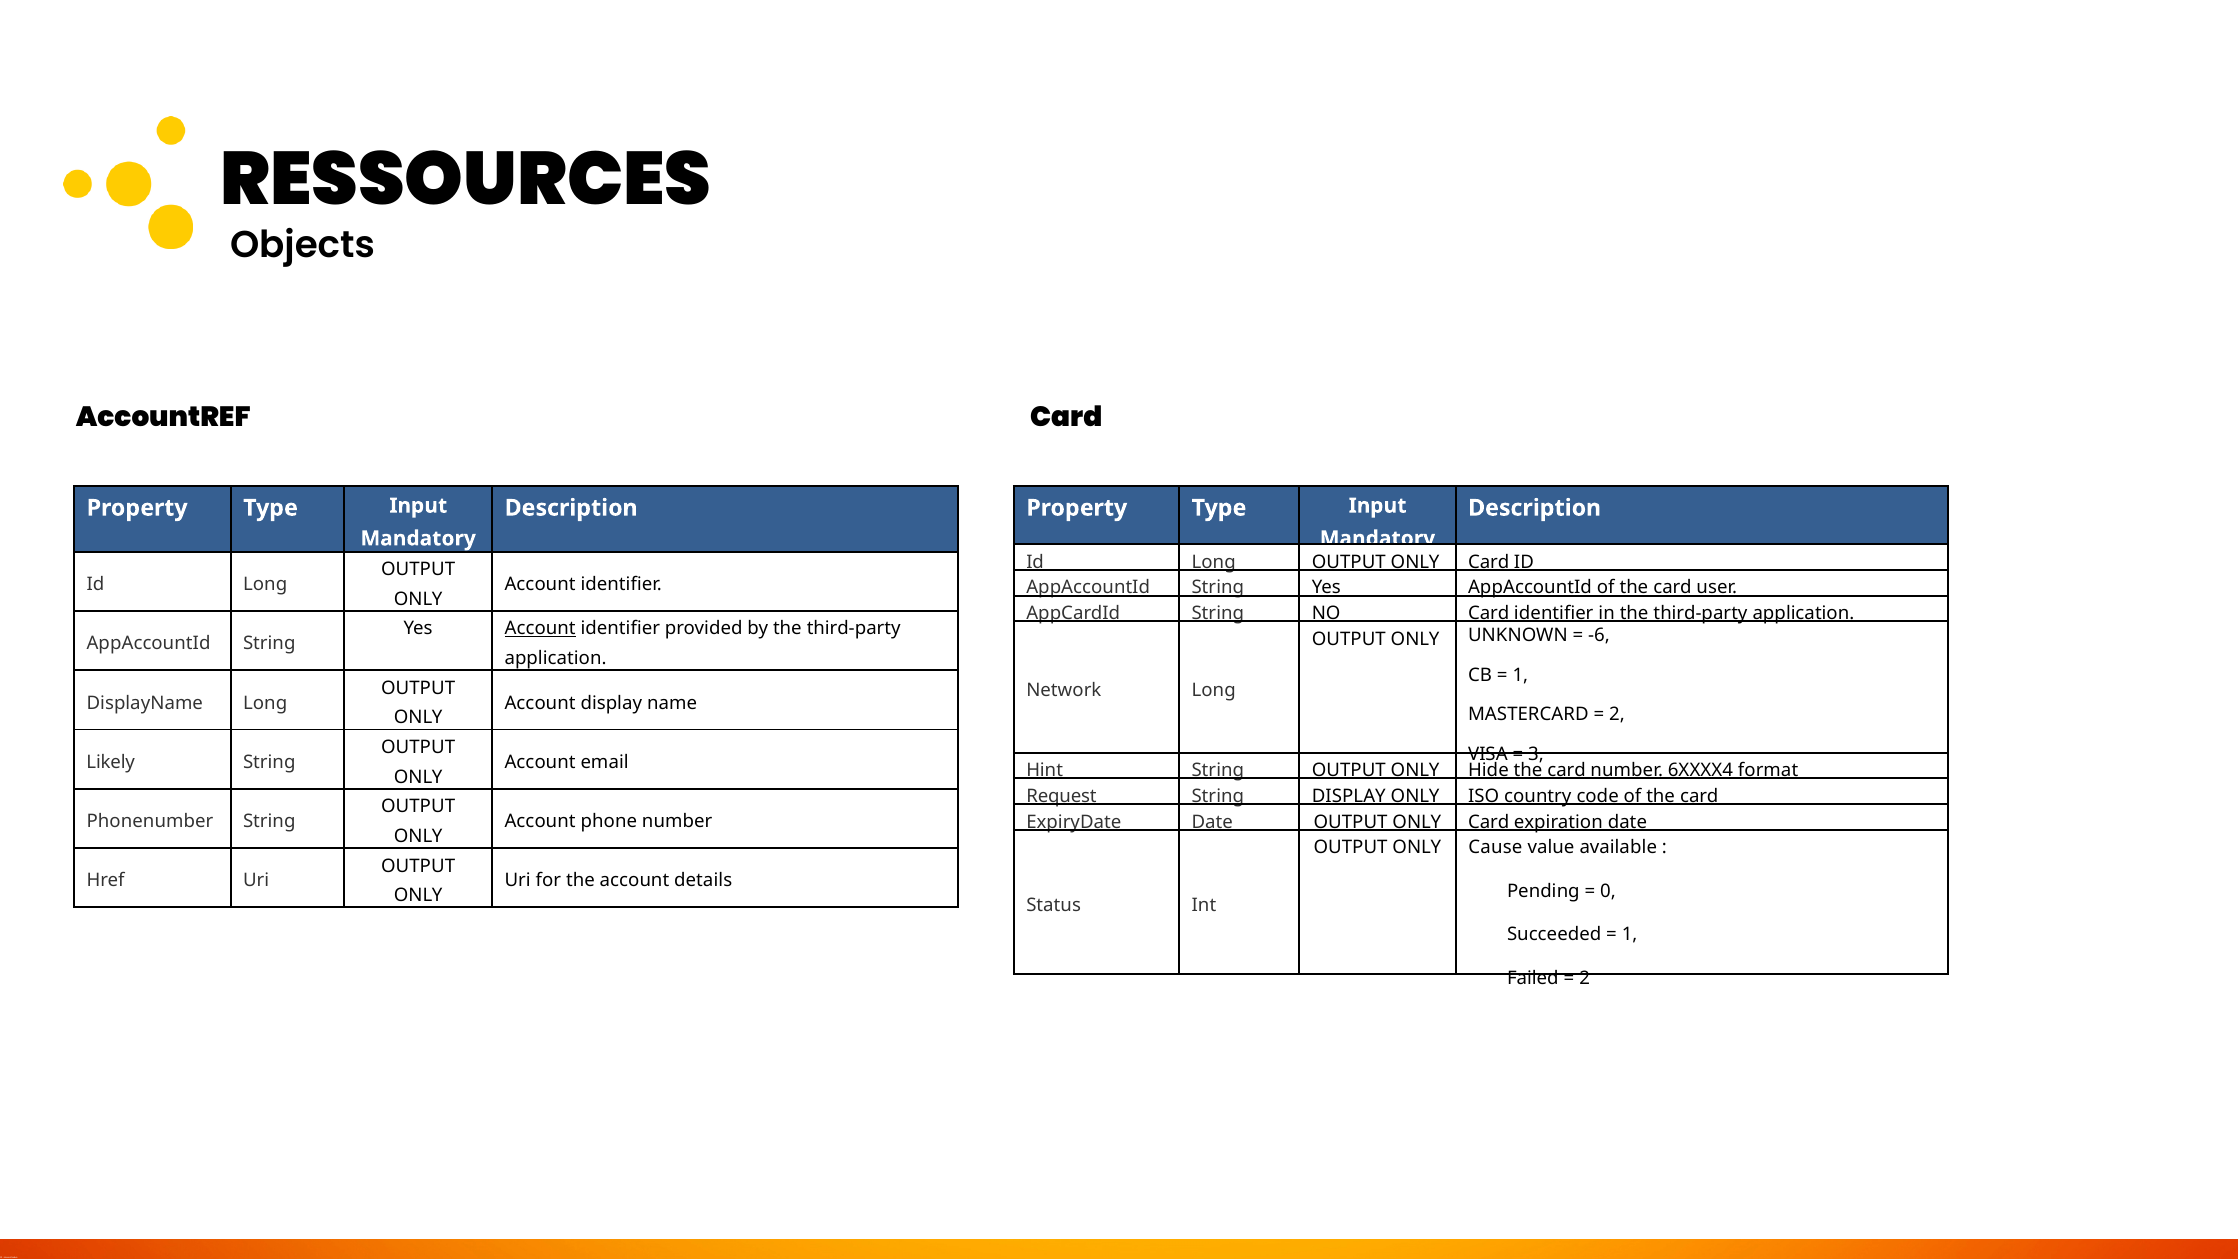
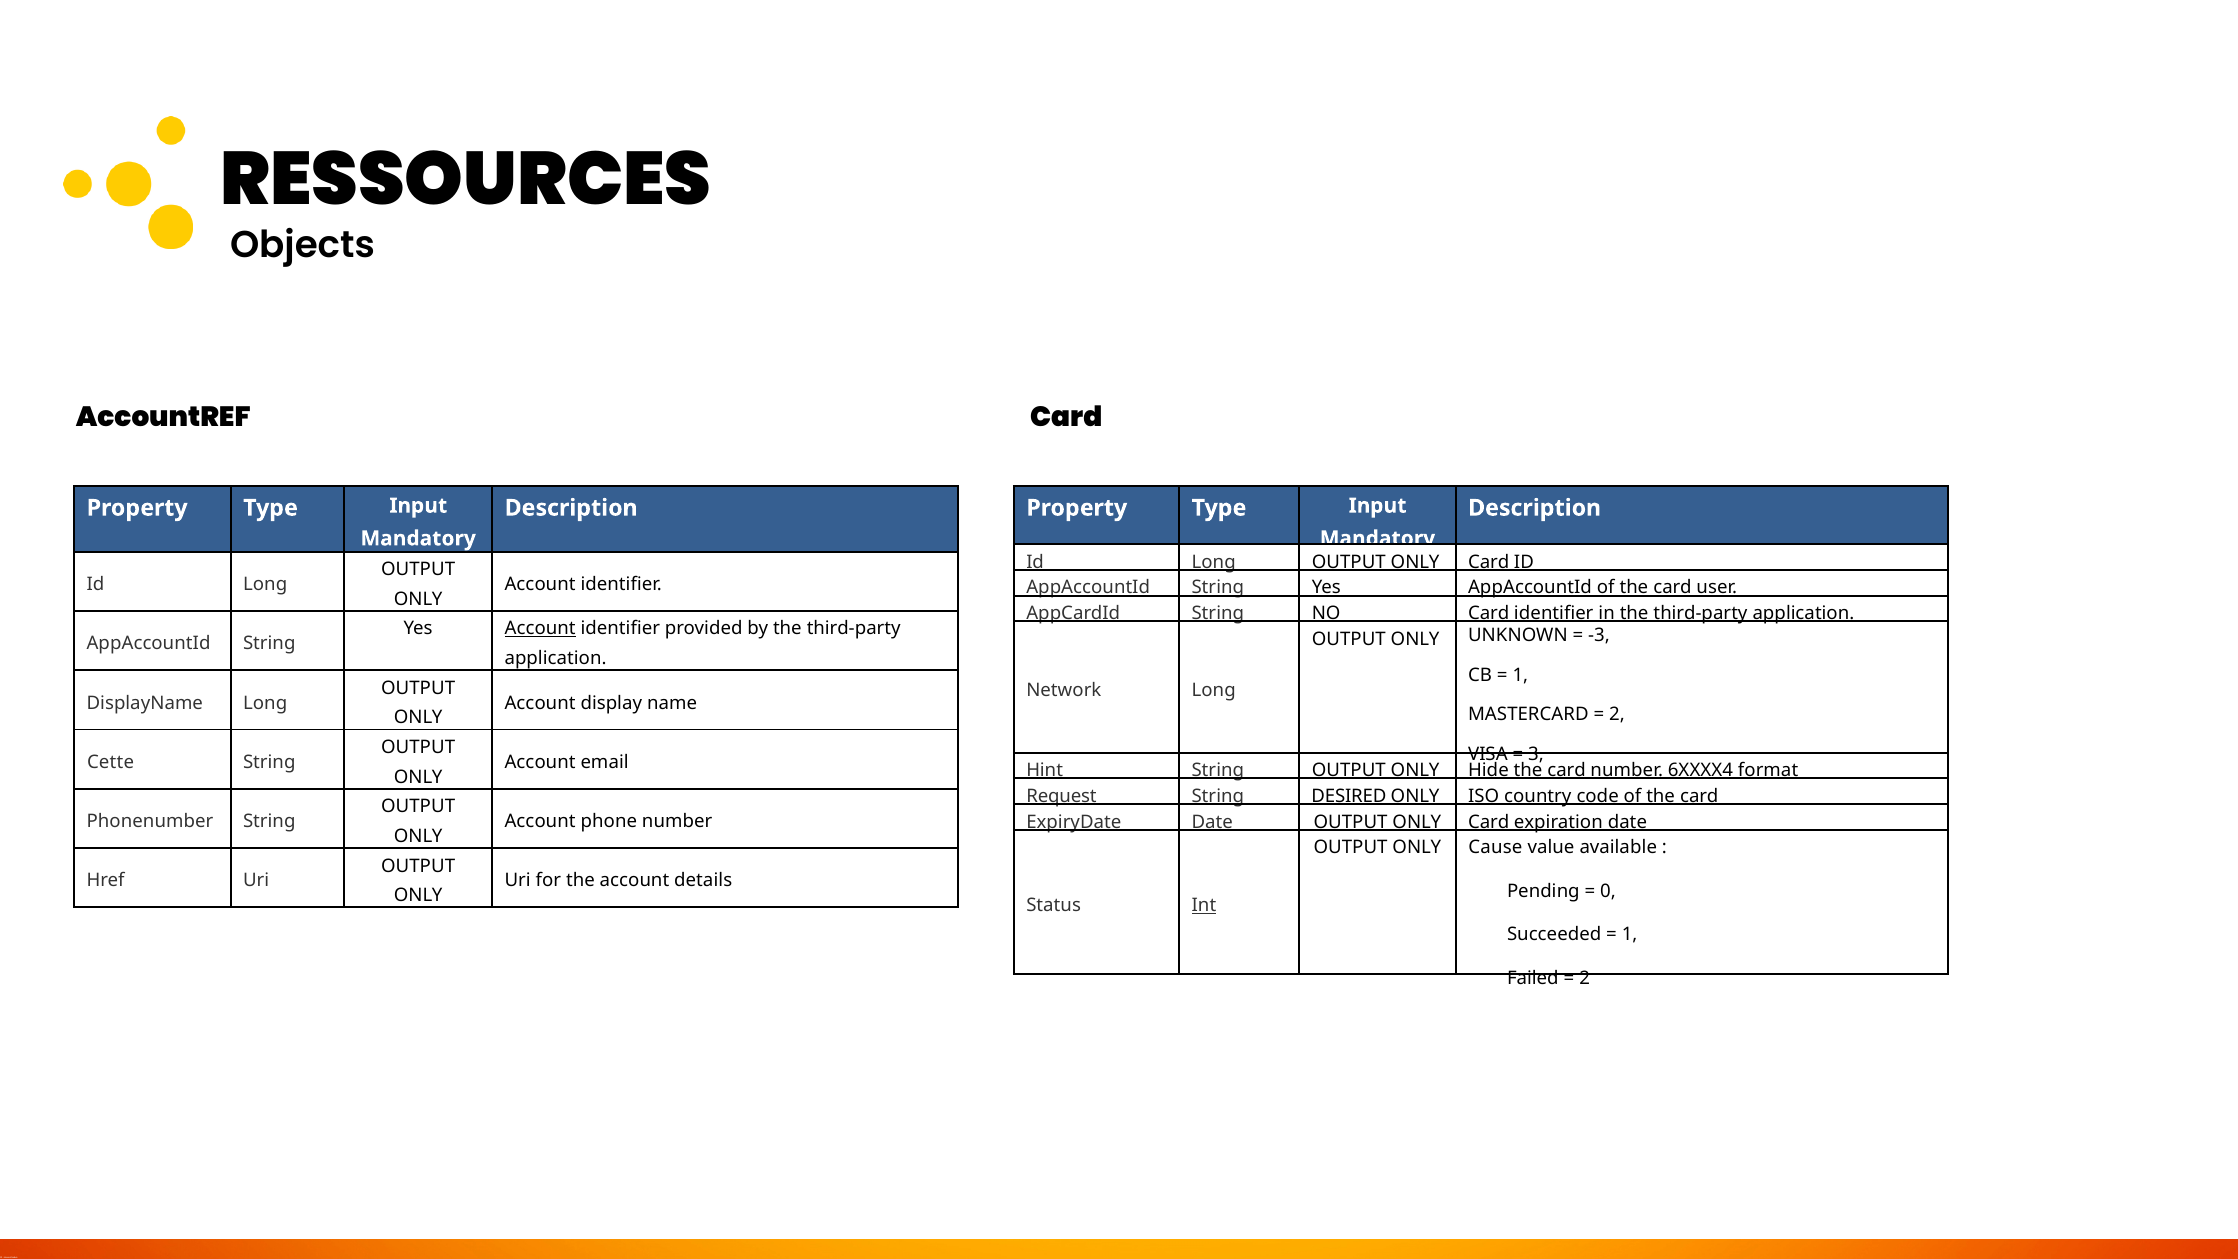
-6: -6 -> -3 (1599, 635)
Likely: Likely -> Cette (111, 762)
String DISPLAY: DISPLAY -> DESIRED (1349, 796)
Int underline: none -> present (1204, 905)
